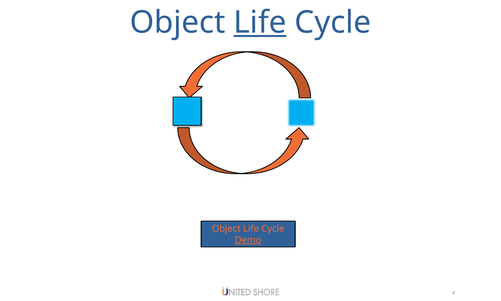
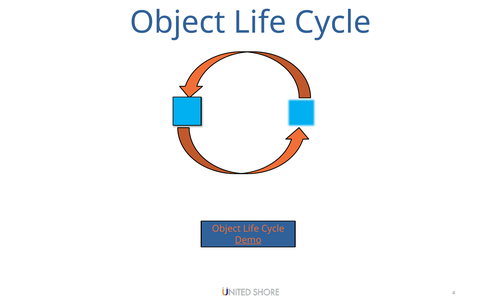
Life underline: present -> none (260, 22)
